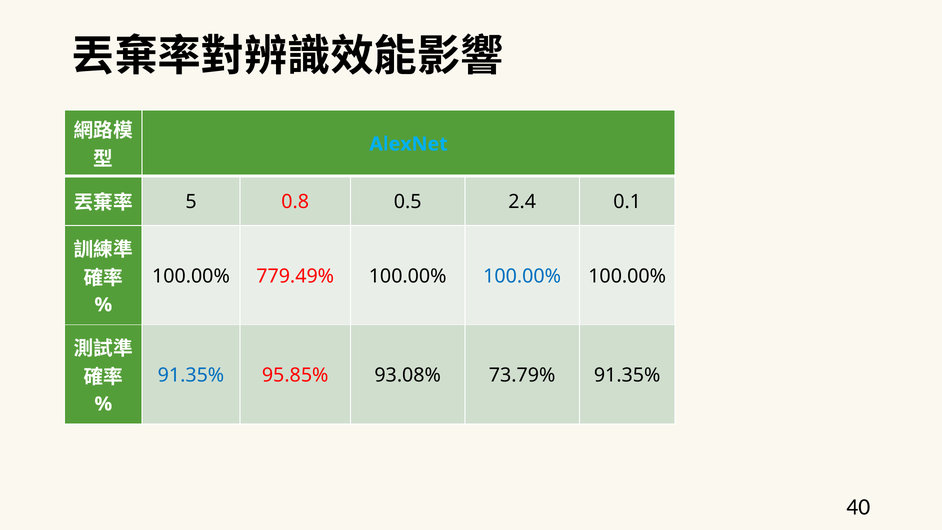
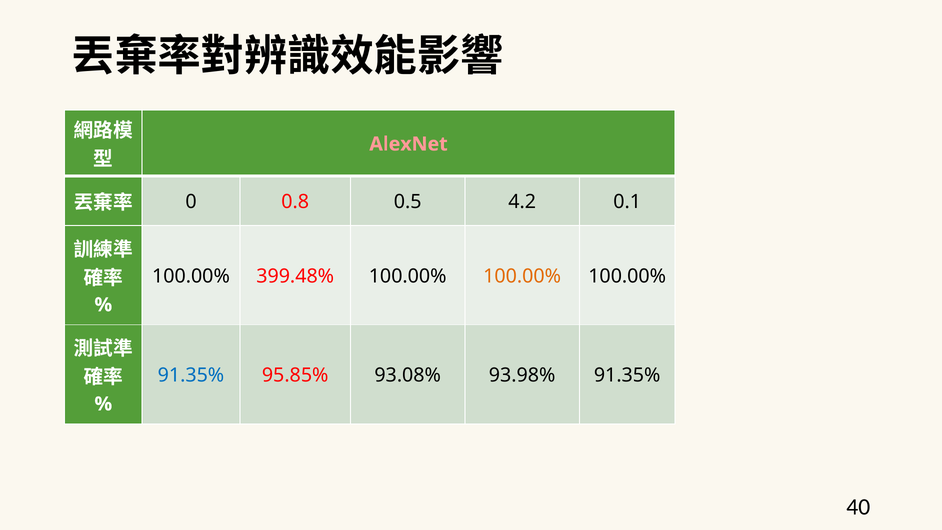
AlexNet colour: light blue -> pink (408, 144)
5: 5 -> 0 (191, 202)
2.4: 2.4 -> 4.2 (522, 202)
779.49%: 779.49% -> 399.48% (295, 276)
100.00% colour: blue -> orange (522, 276)
73.79%: 73.79% -> 93.98% (522, 375)
